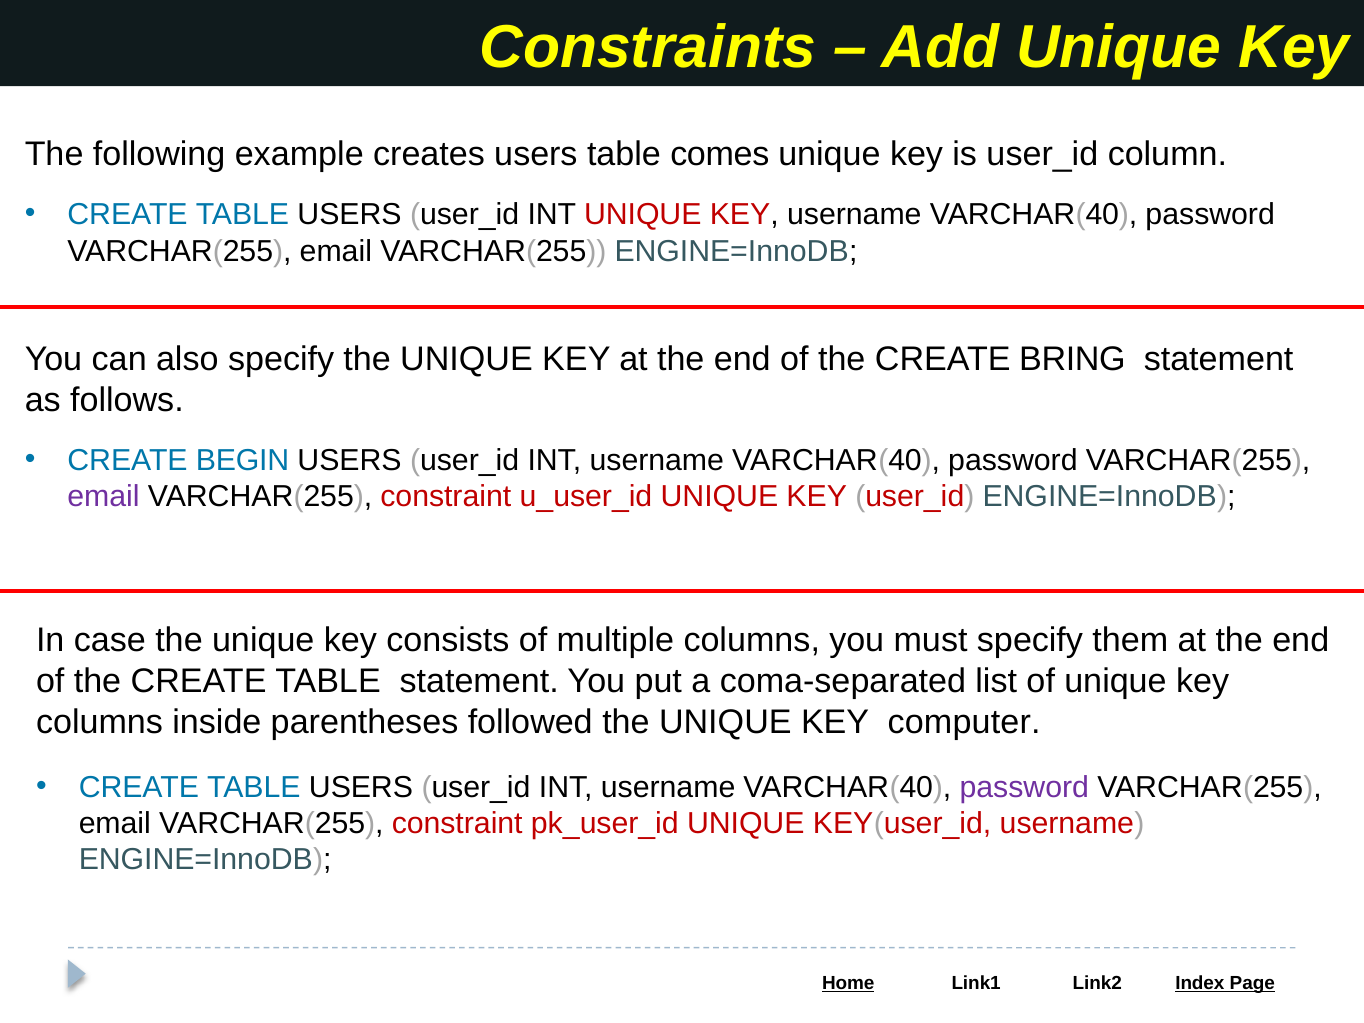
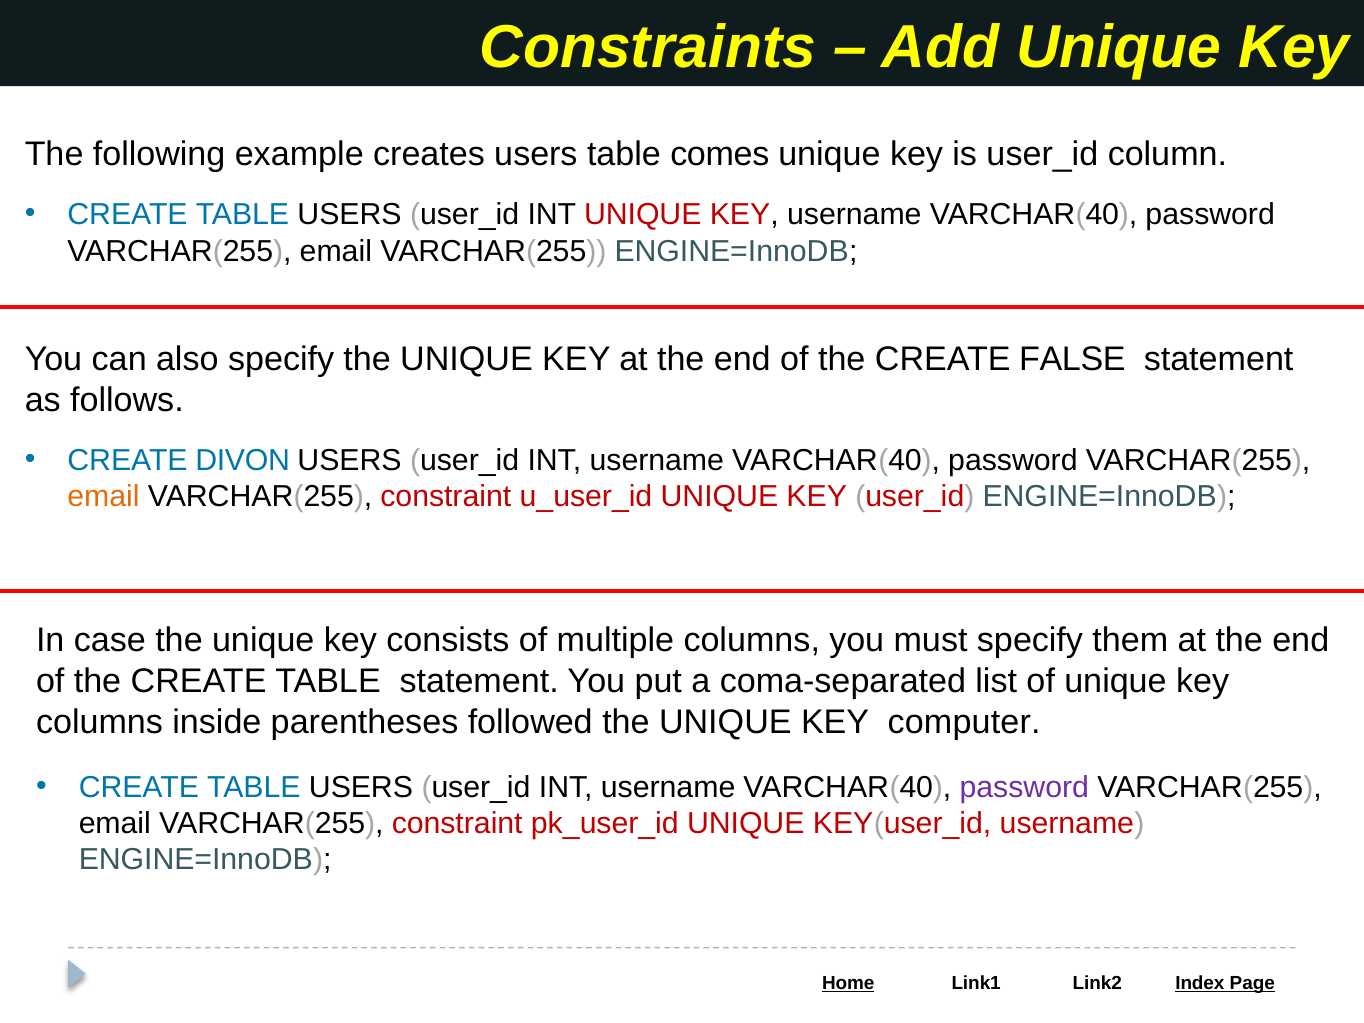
BRING: BRING -> FALSE (1072, 359)
BEGIN: BEGIN -> DIVON (243, 460)
email colour: purple -> orange (104, 497)
